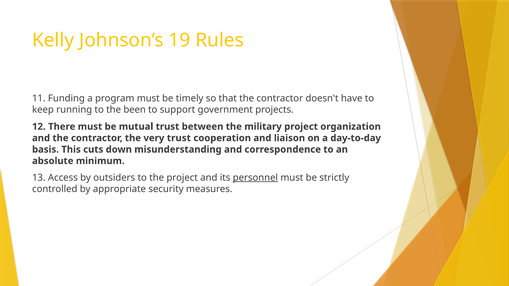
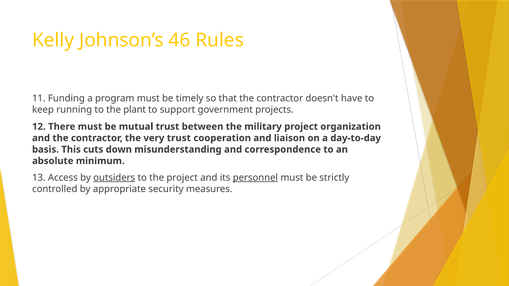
19: 19 -> 46 (180, 40)
been: been -> plant (135, 110)
outsiders underline: none -> present (114, 178)
